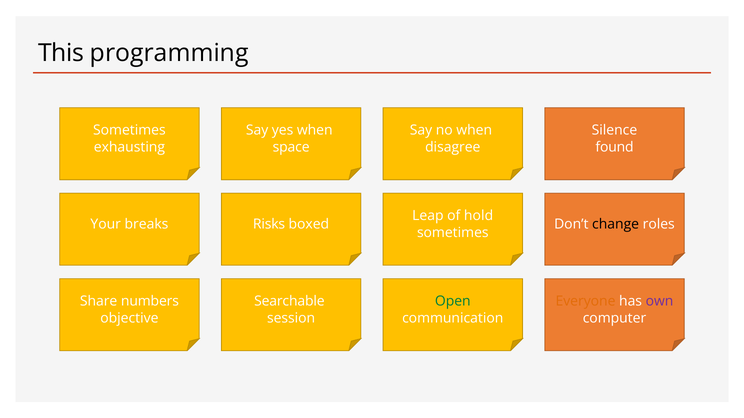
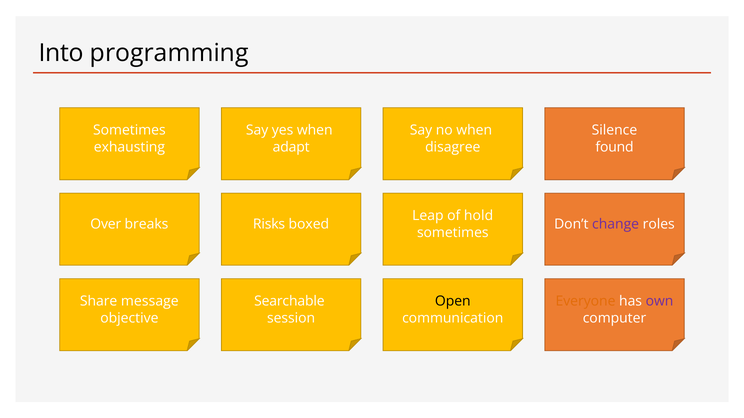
This: This -> Into (61, 53)
space: space -> adapt (291, 147)
Your: Your -> Over (106, 224)
change colour: black -> purple (616, 224)
numbers: numbers -> message (150, 302)
Open colour: green -> black (453, 302)
